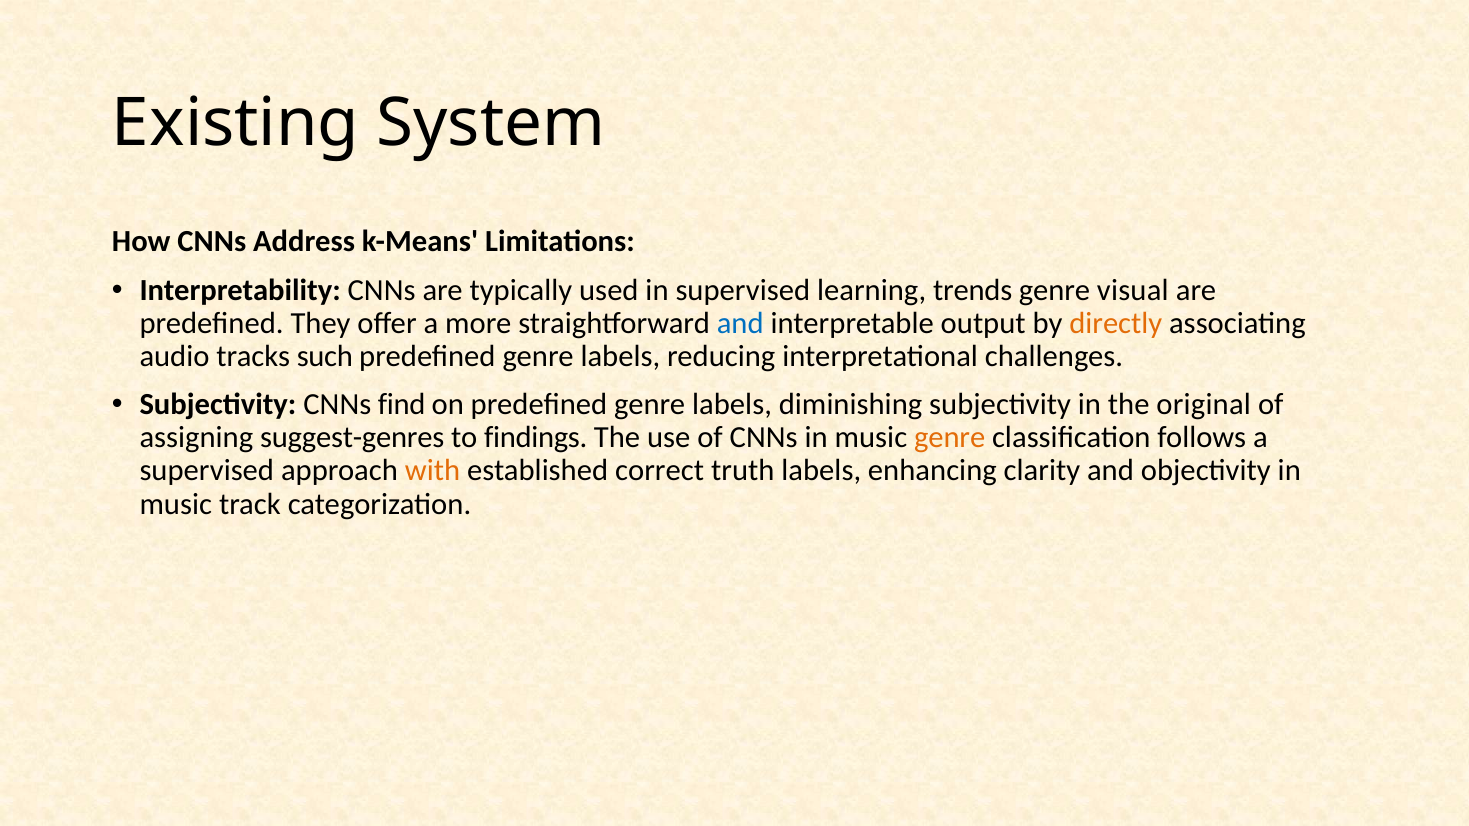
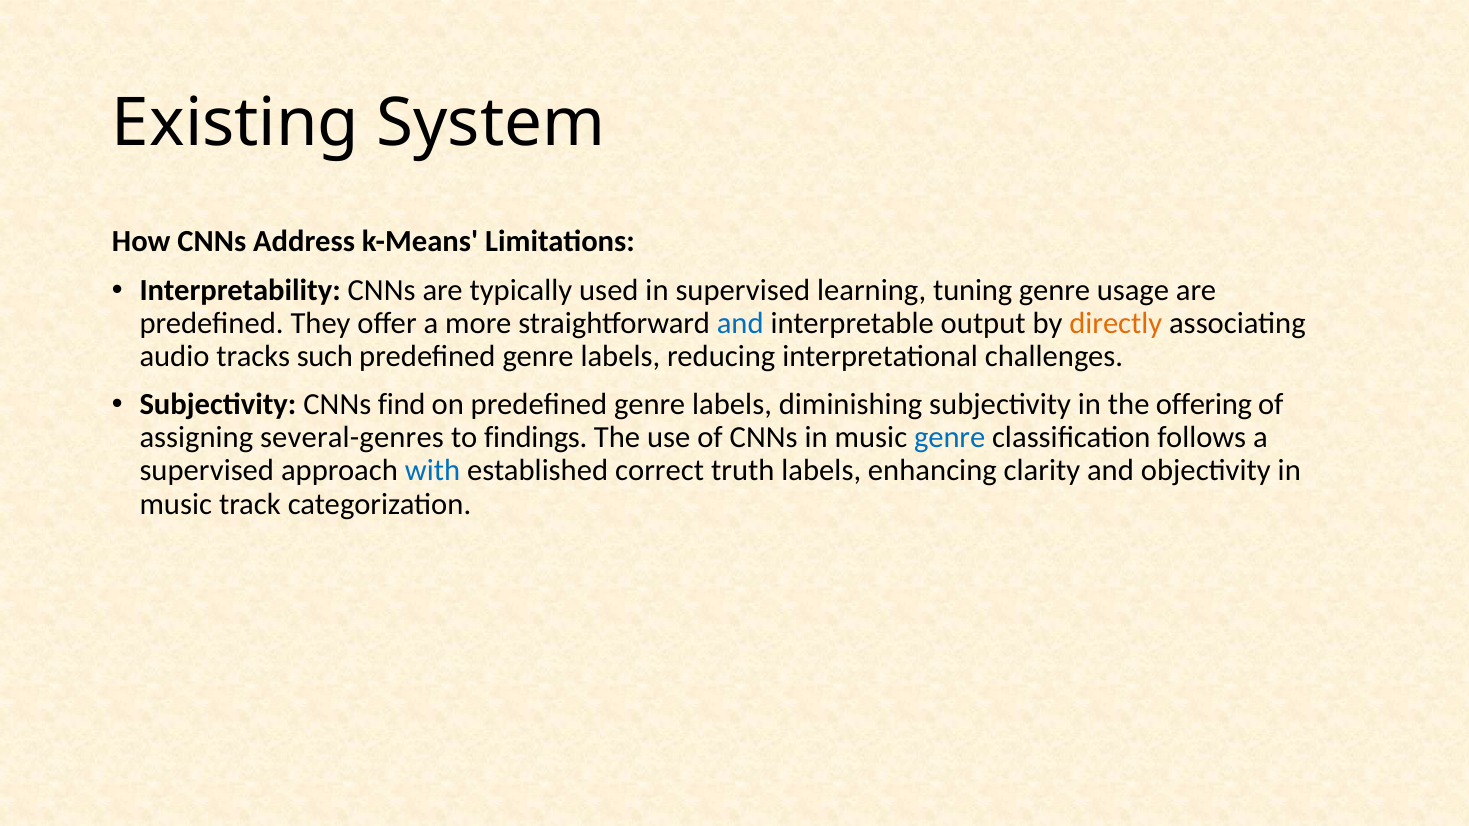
trends: trends -> tuning (973, 290)
visual: visual -> usage (1133, 290)
original: original -> offering (1204, 405)
suggest-genres: suggest-genres -> several-genres (352, 438)
genre colour: orange -> blue (950, 438)
with colour: orange -> blue (433, 471)
